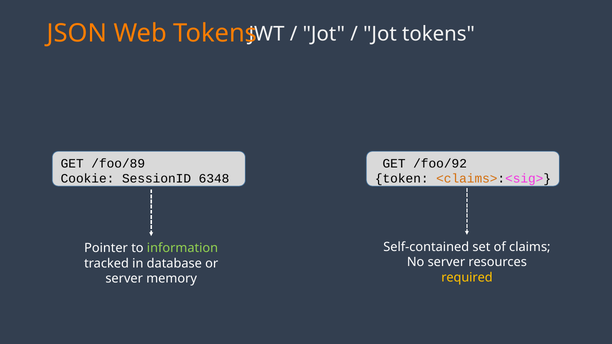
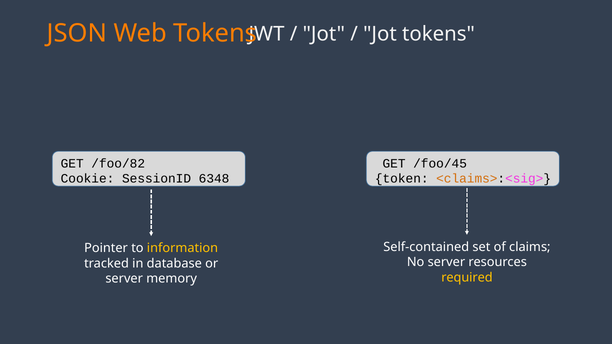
/foo/89: /foo/89 -> /foo/82 (118, 163)
/foo/92: /foo/92 -> /foo/45 (440, 163)
information colour: light green -> yellow (182, 248)
